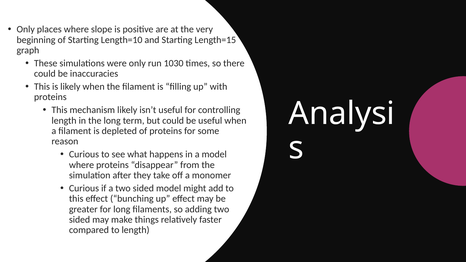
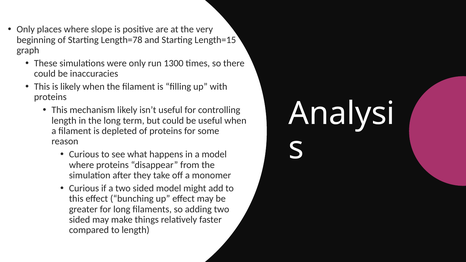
Length=10: Length=10 -> Length=78 (122, 40)
1030: 1030 -> 1300 (174, 63)
